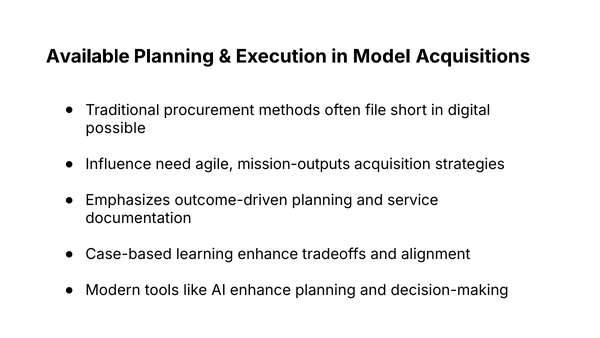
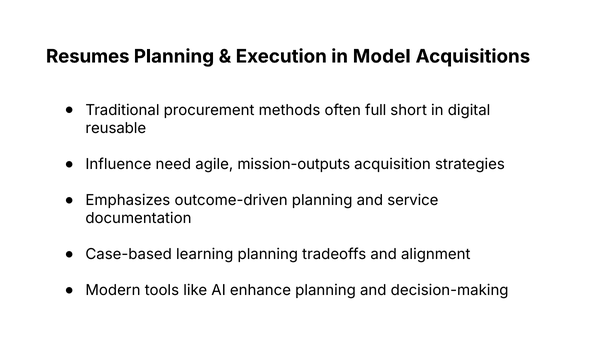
Available: Available -> Resumes (88, 56)
file: file -> full (376, 110)
possible: possible -> reusable (116, 128)
learning enhance: enhance -> planning (268, 254)
